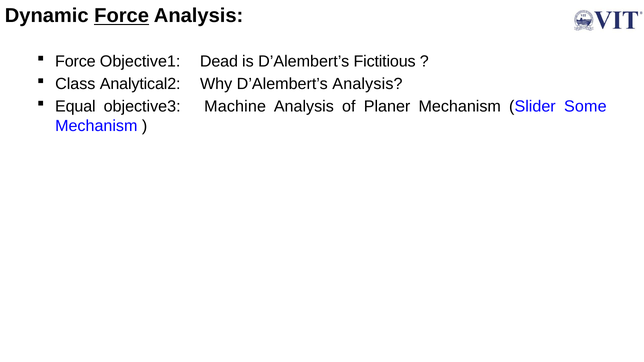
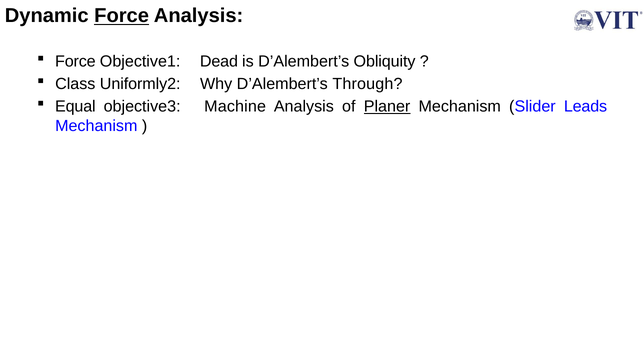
Fictitious: Fictitious -> Obliquity (385, 62)
Analytical2: Analytical2 -> Uniformly2 (140, 84)
D’Alembert’s Analysis: Analysis -> Through (367, 84)
Planer underline: none -> present (387, 107)
Some: Some -> Leads (586, 107)
